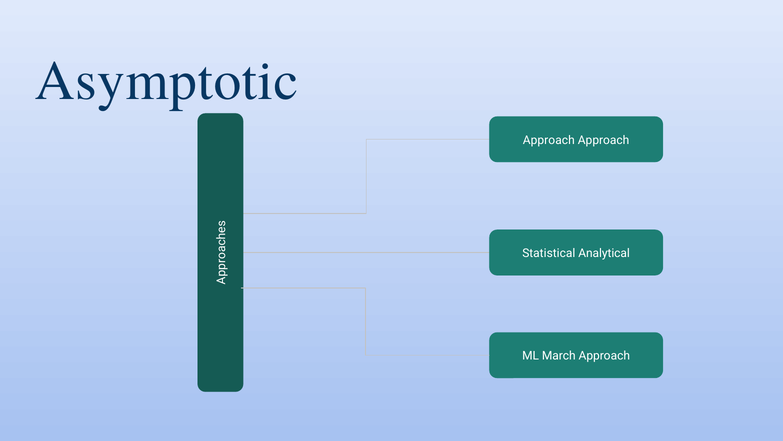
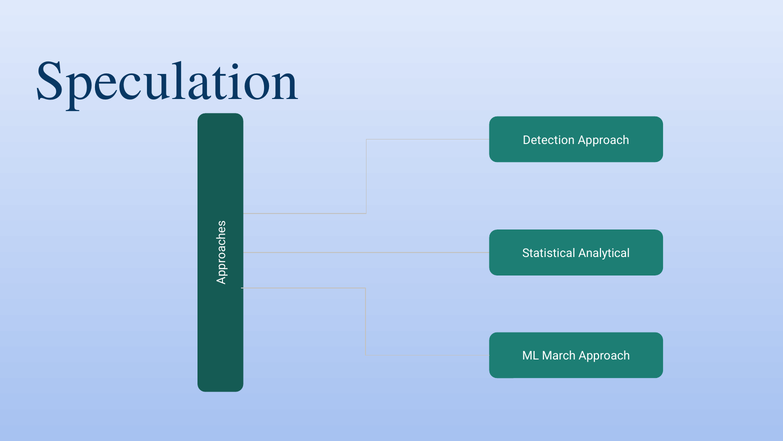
Asymptotic: Asymptotic -> Speculation (167, 81)
Approach: Approach -> Detection (549, 140)
